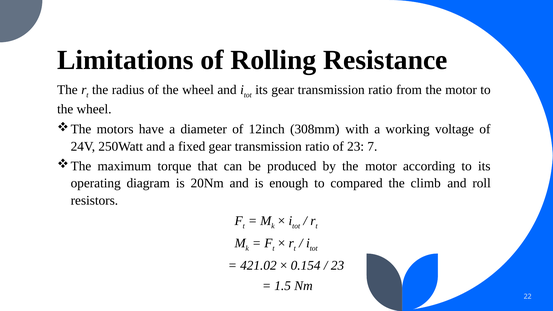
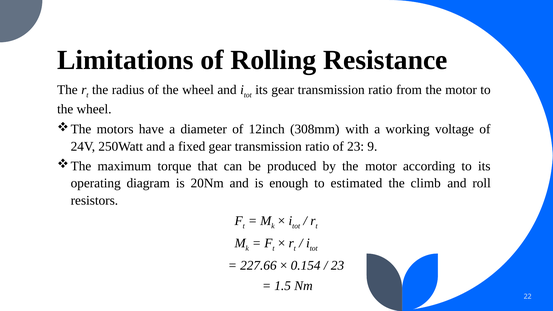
7: 7 -> 9 (372, 146)
compared: compared -> estimated (356, 183)
421.02: 421.02 -> 227.66 (258, 266)
